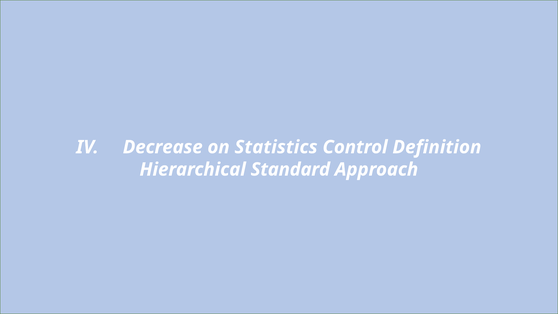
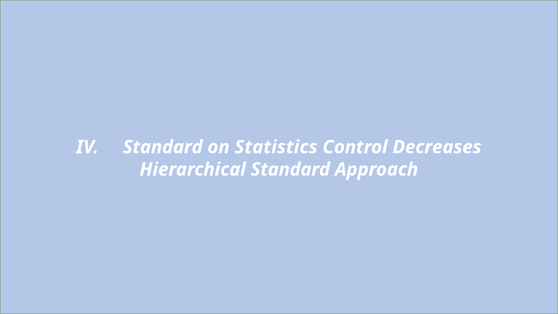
IV Decrease: Decrease -> Standard (163, 147)
Definition: Definition -> Decreases (437, 147)
